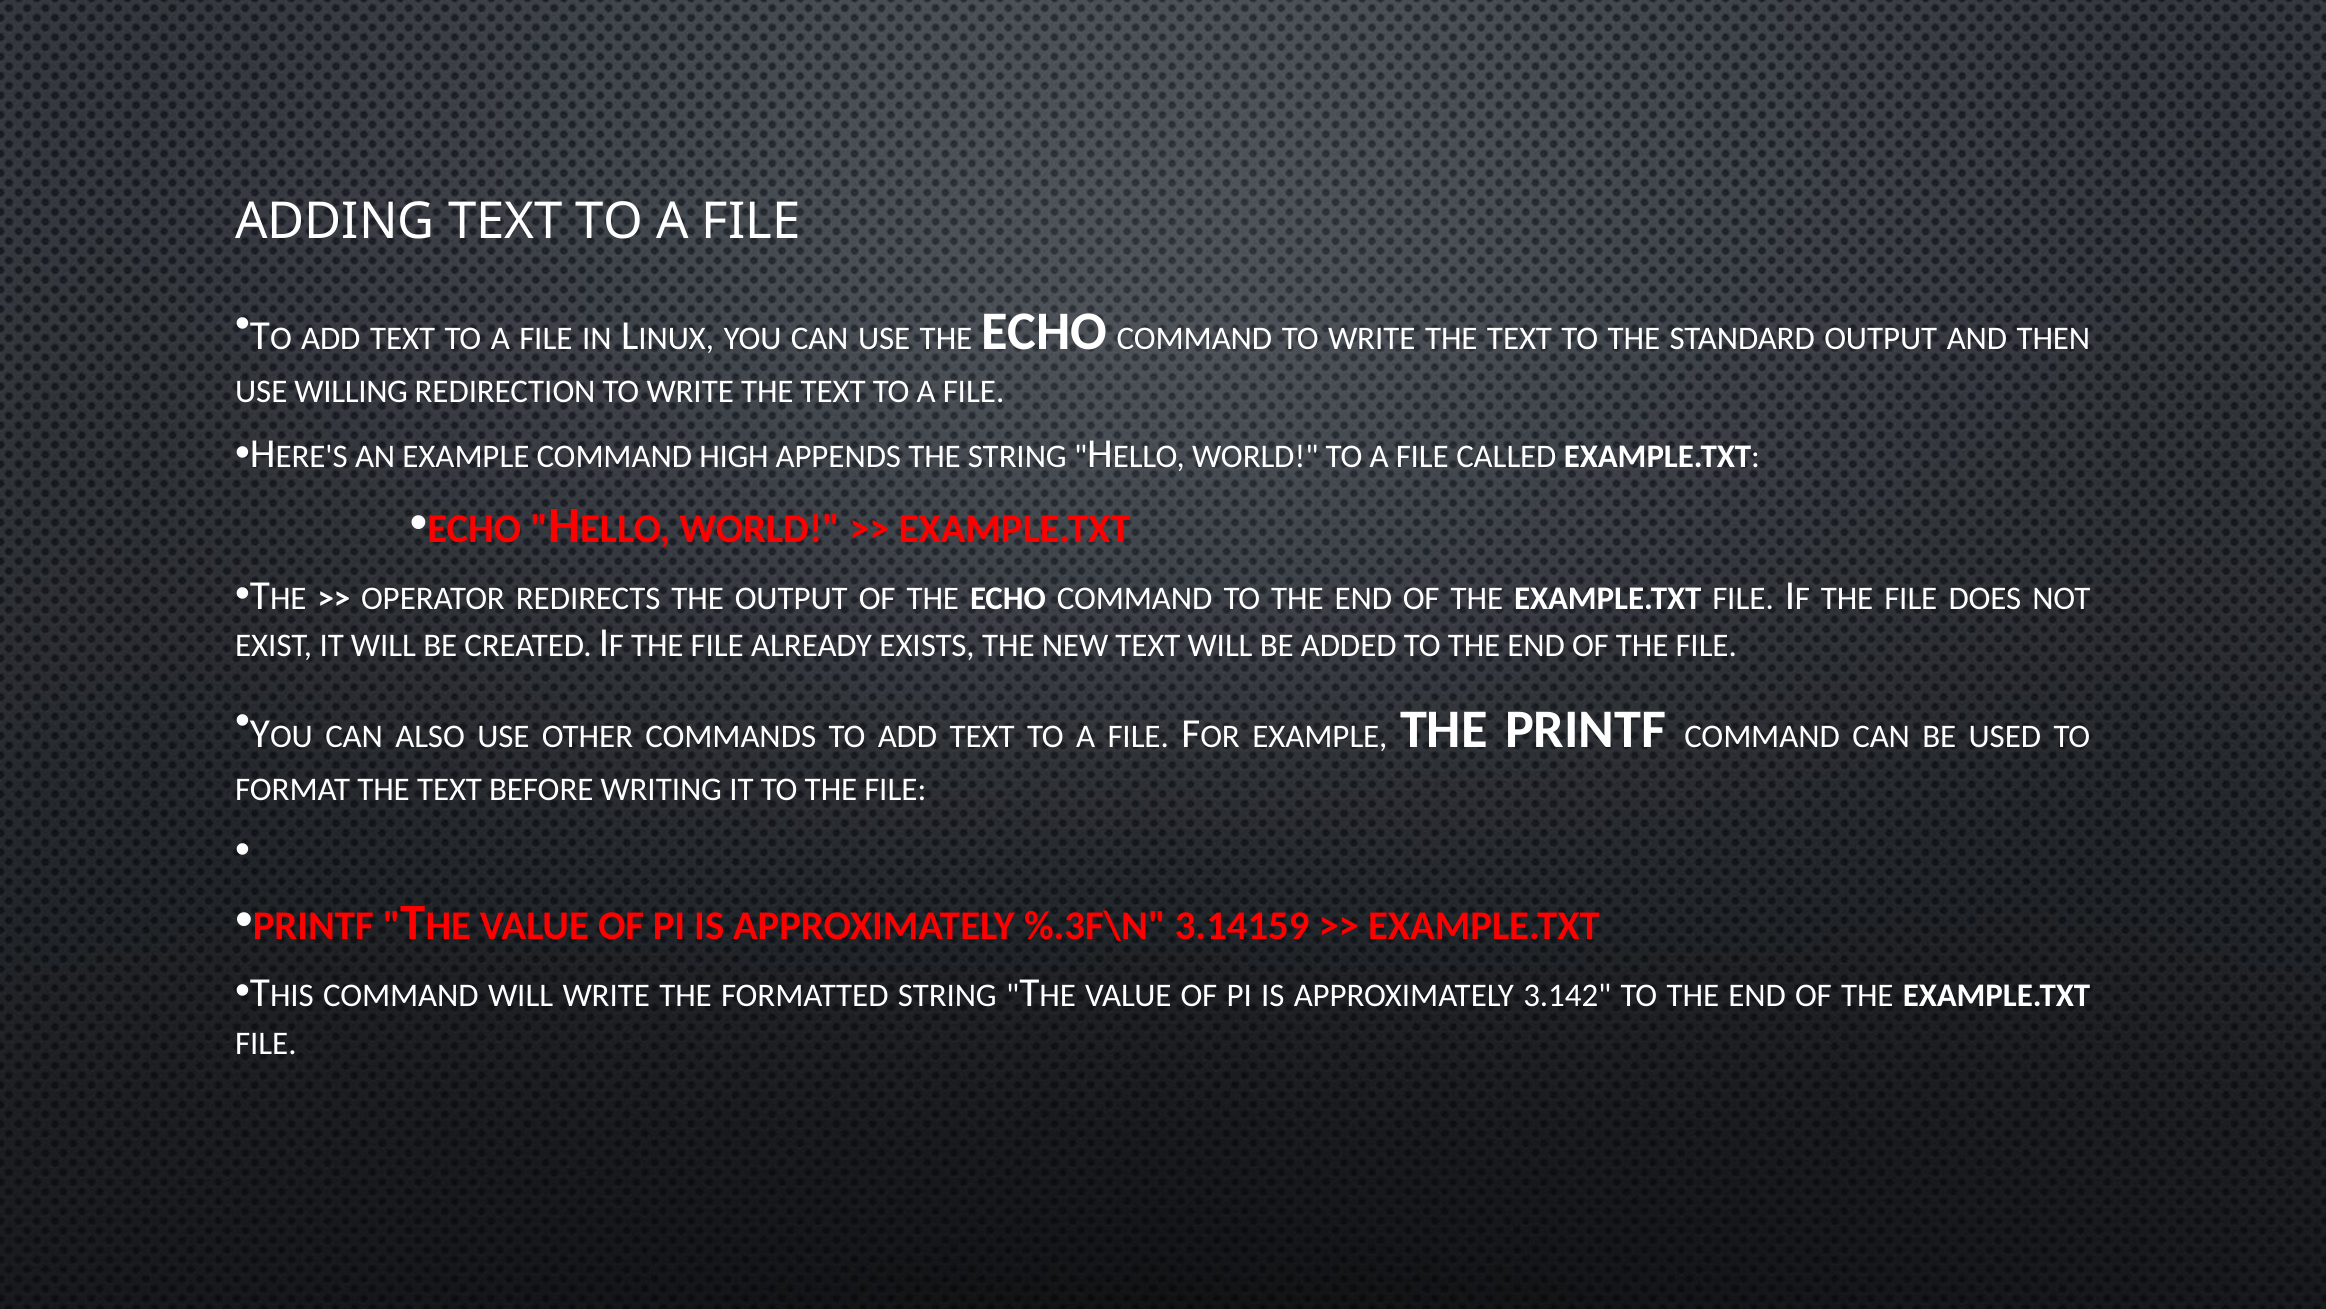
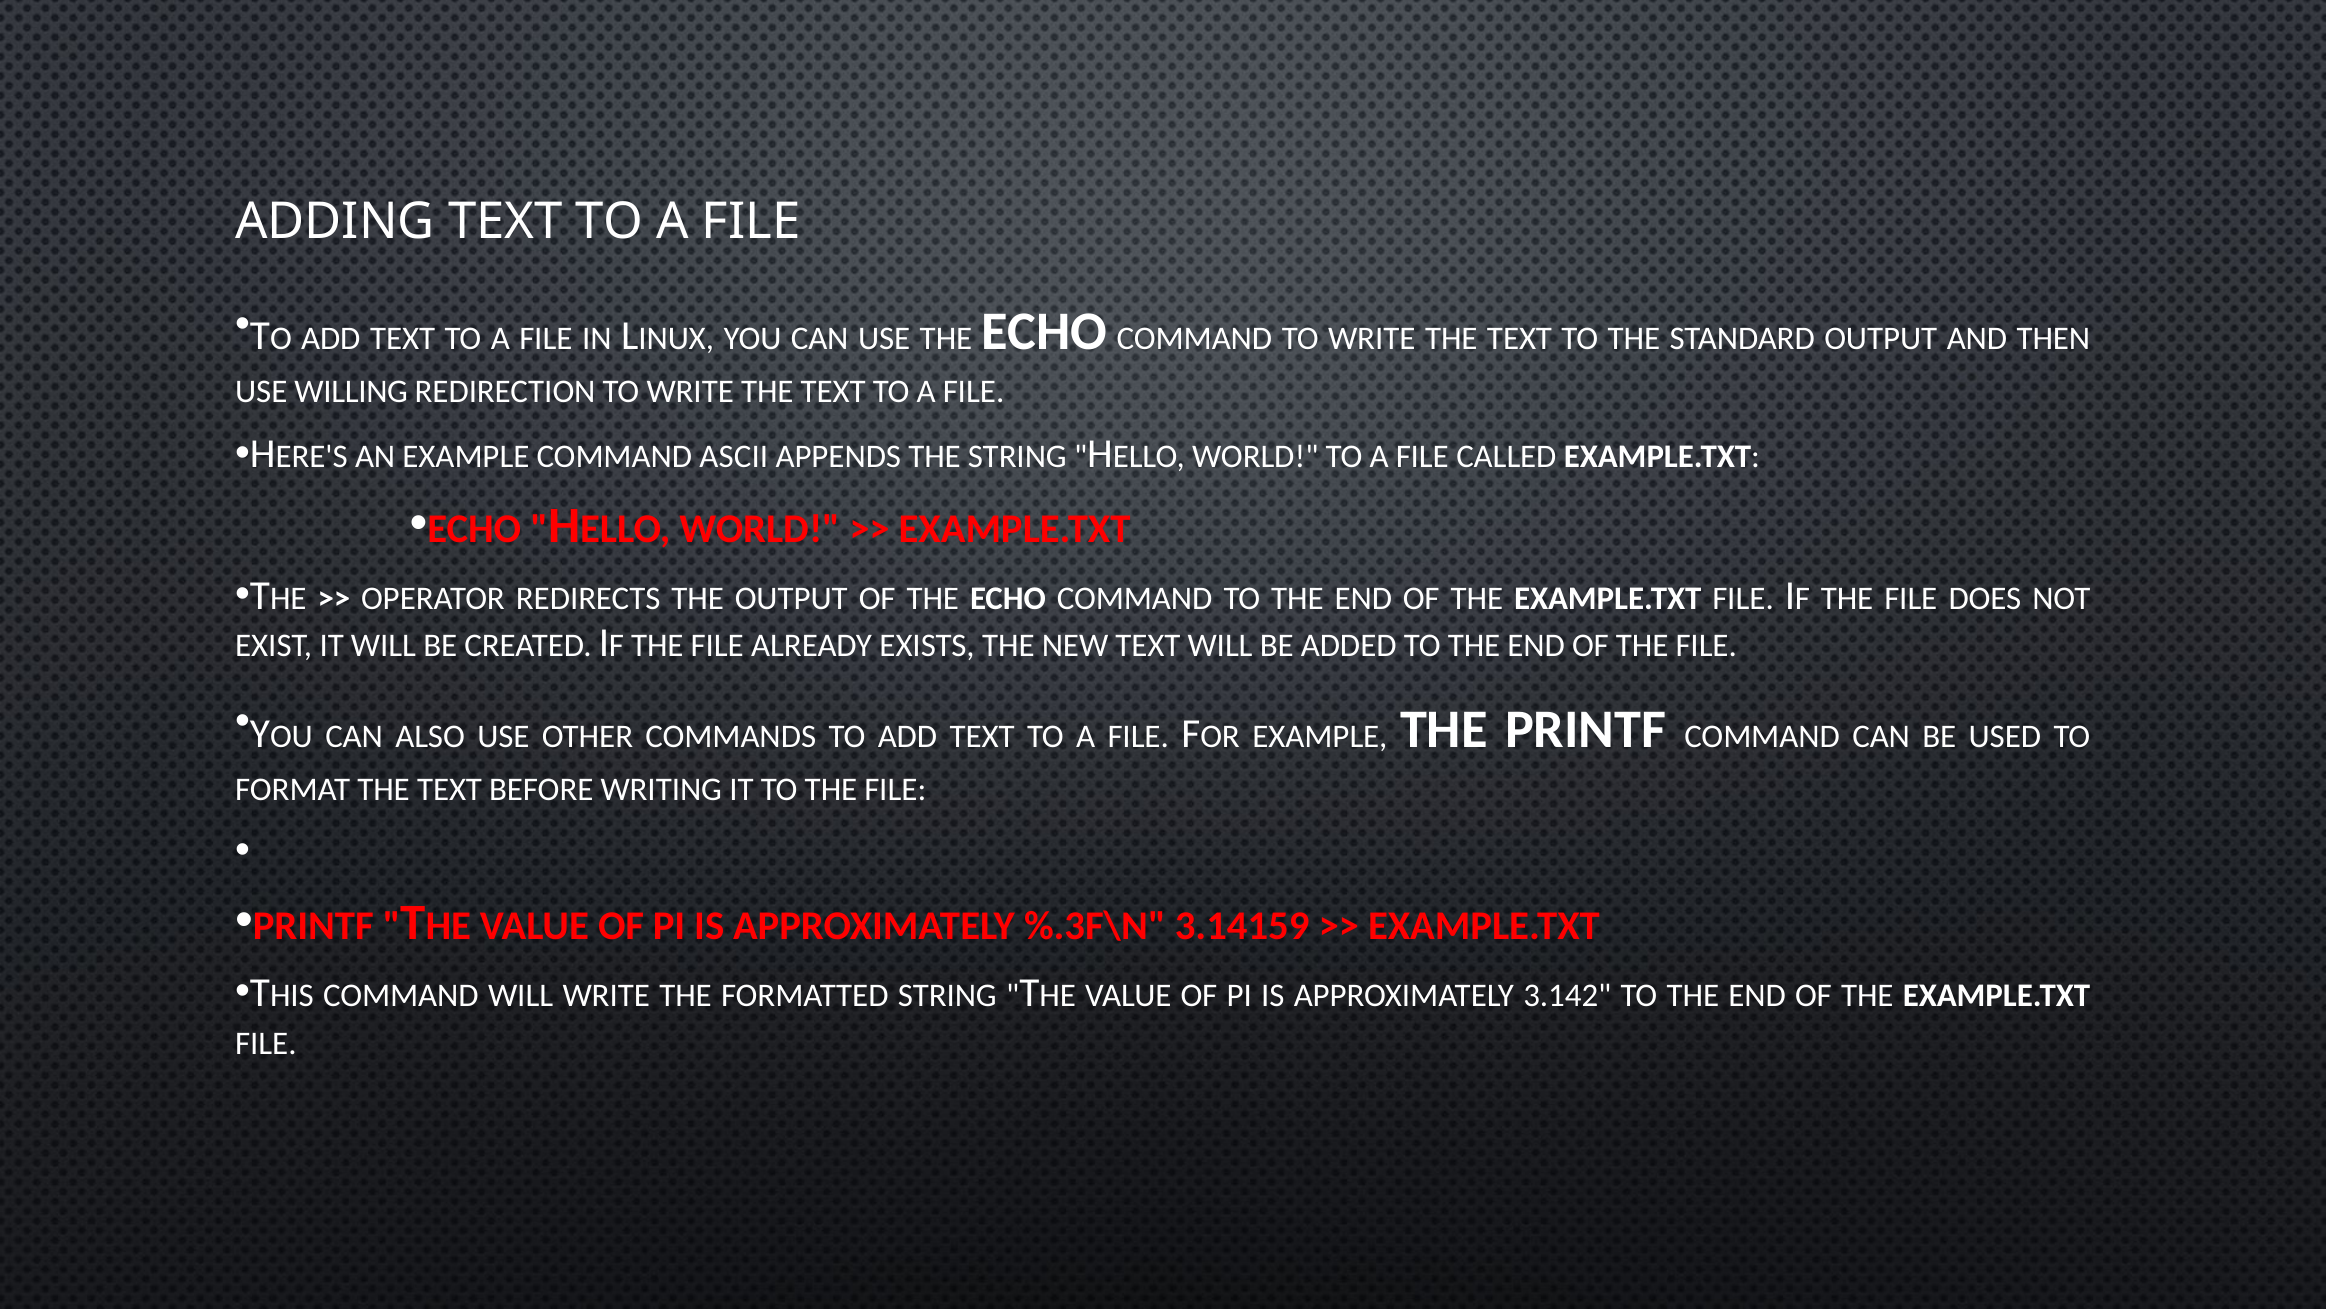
HIGH: HIGH -> ASCII (734, 457)
